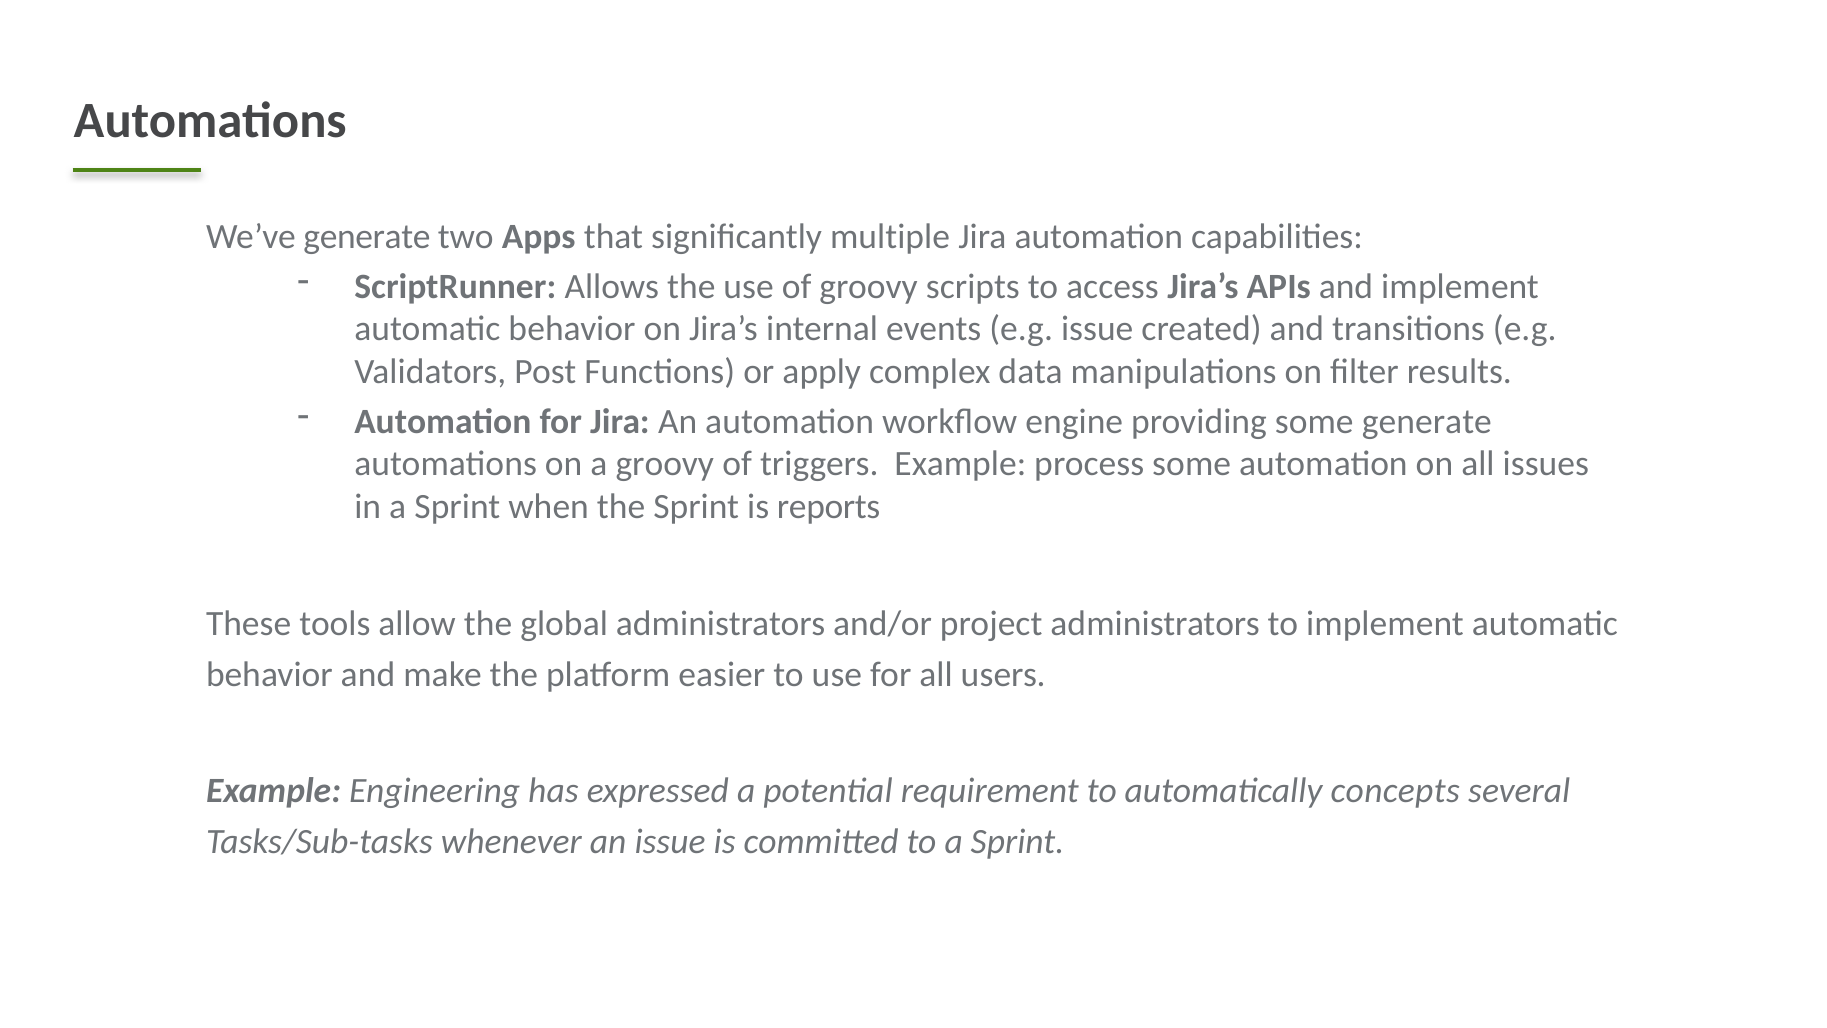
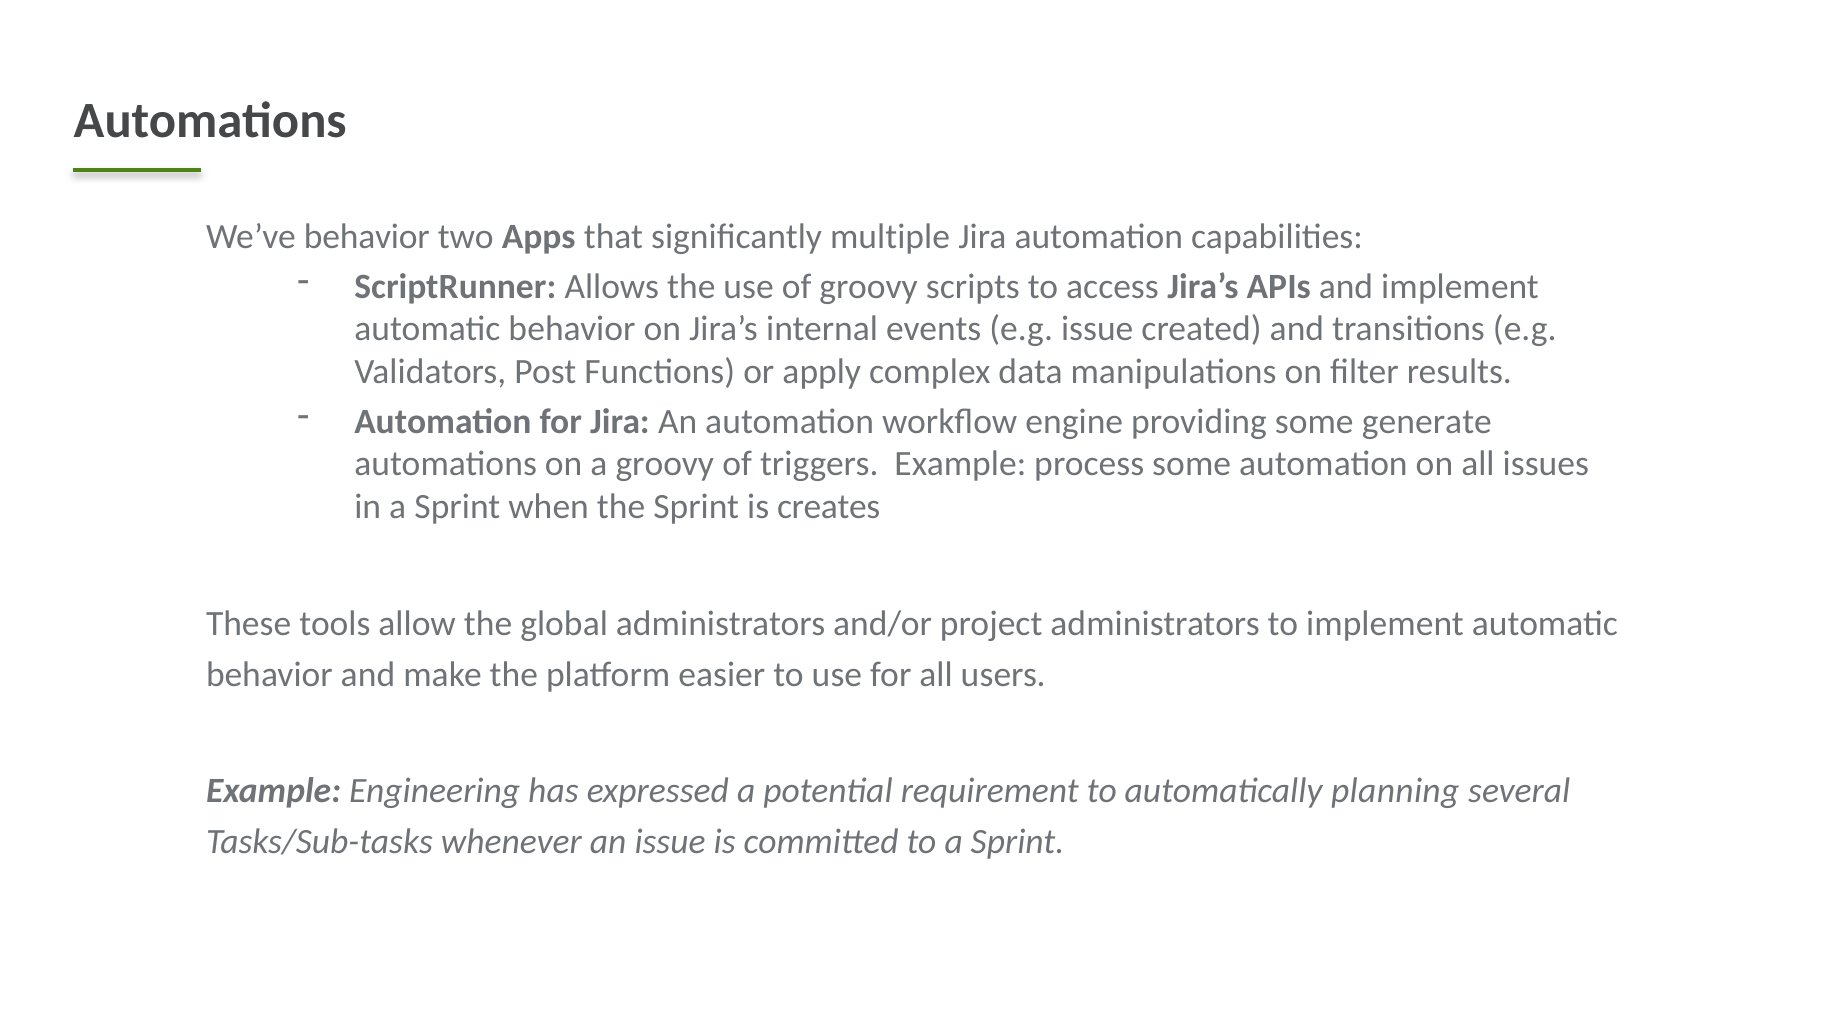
We’ve generate: generate -> behavior (367, 236)
reports: reports -> creates (829, 507)
concepts: concepts -> planning (1395, 791)
